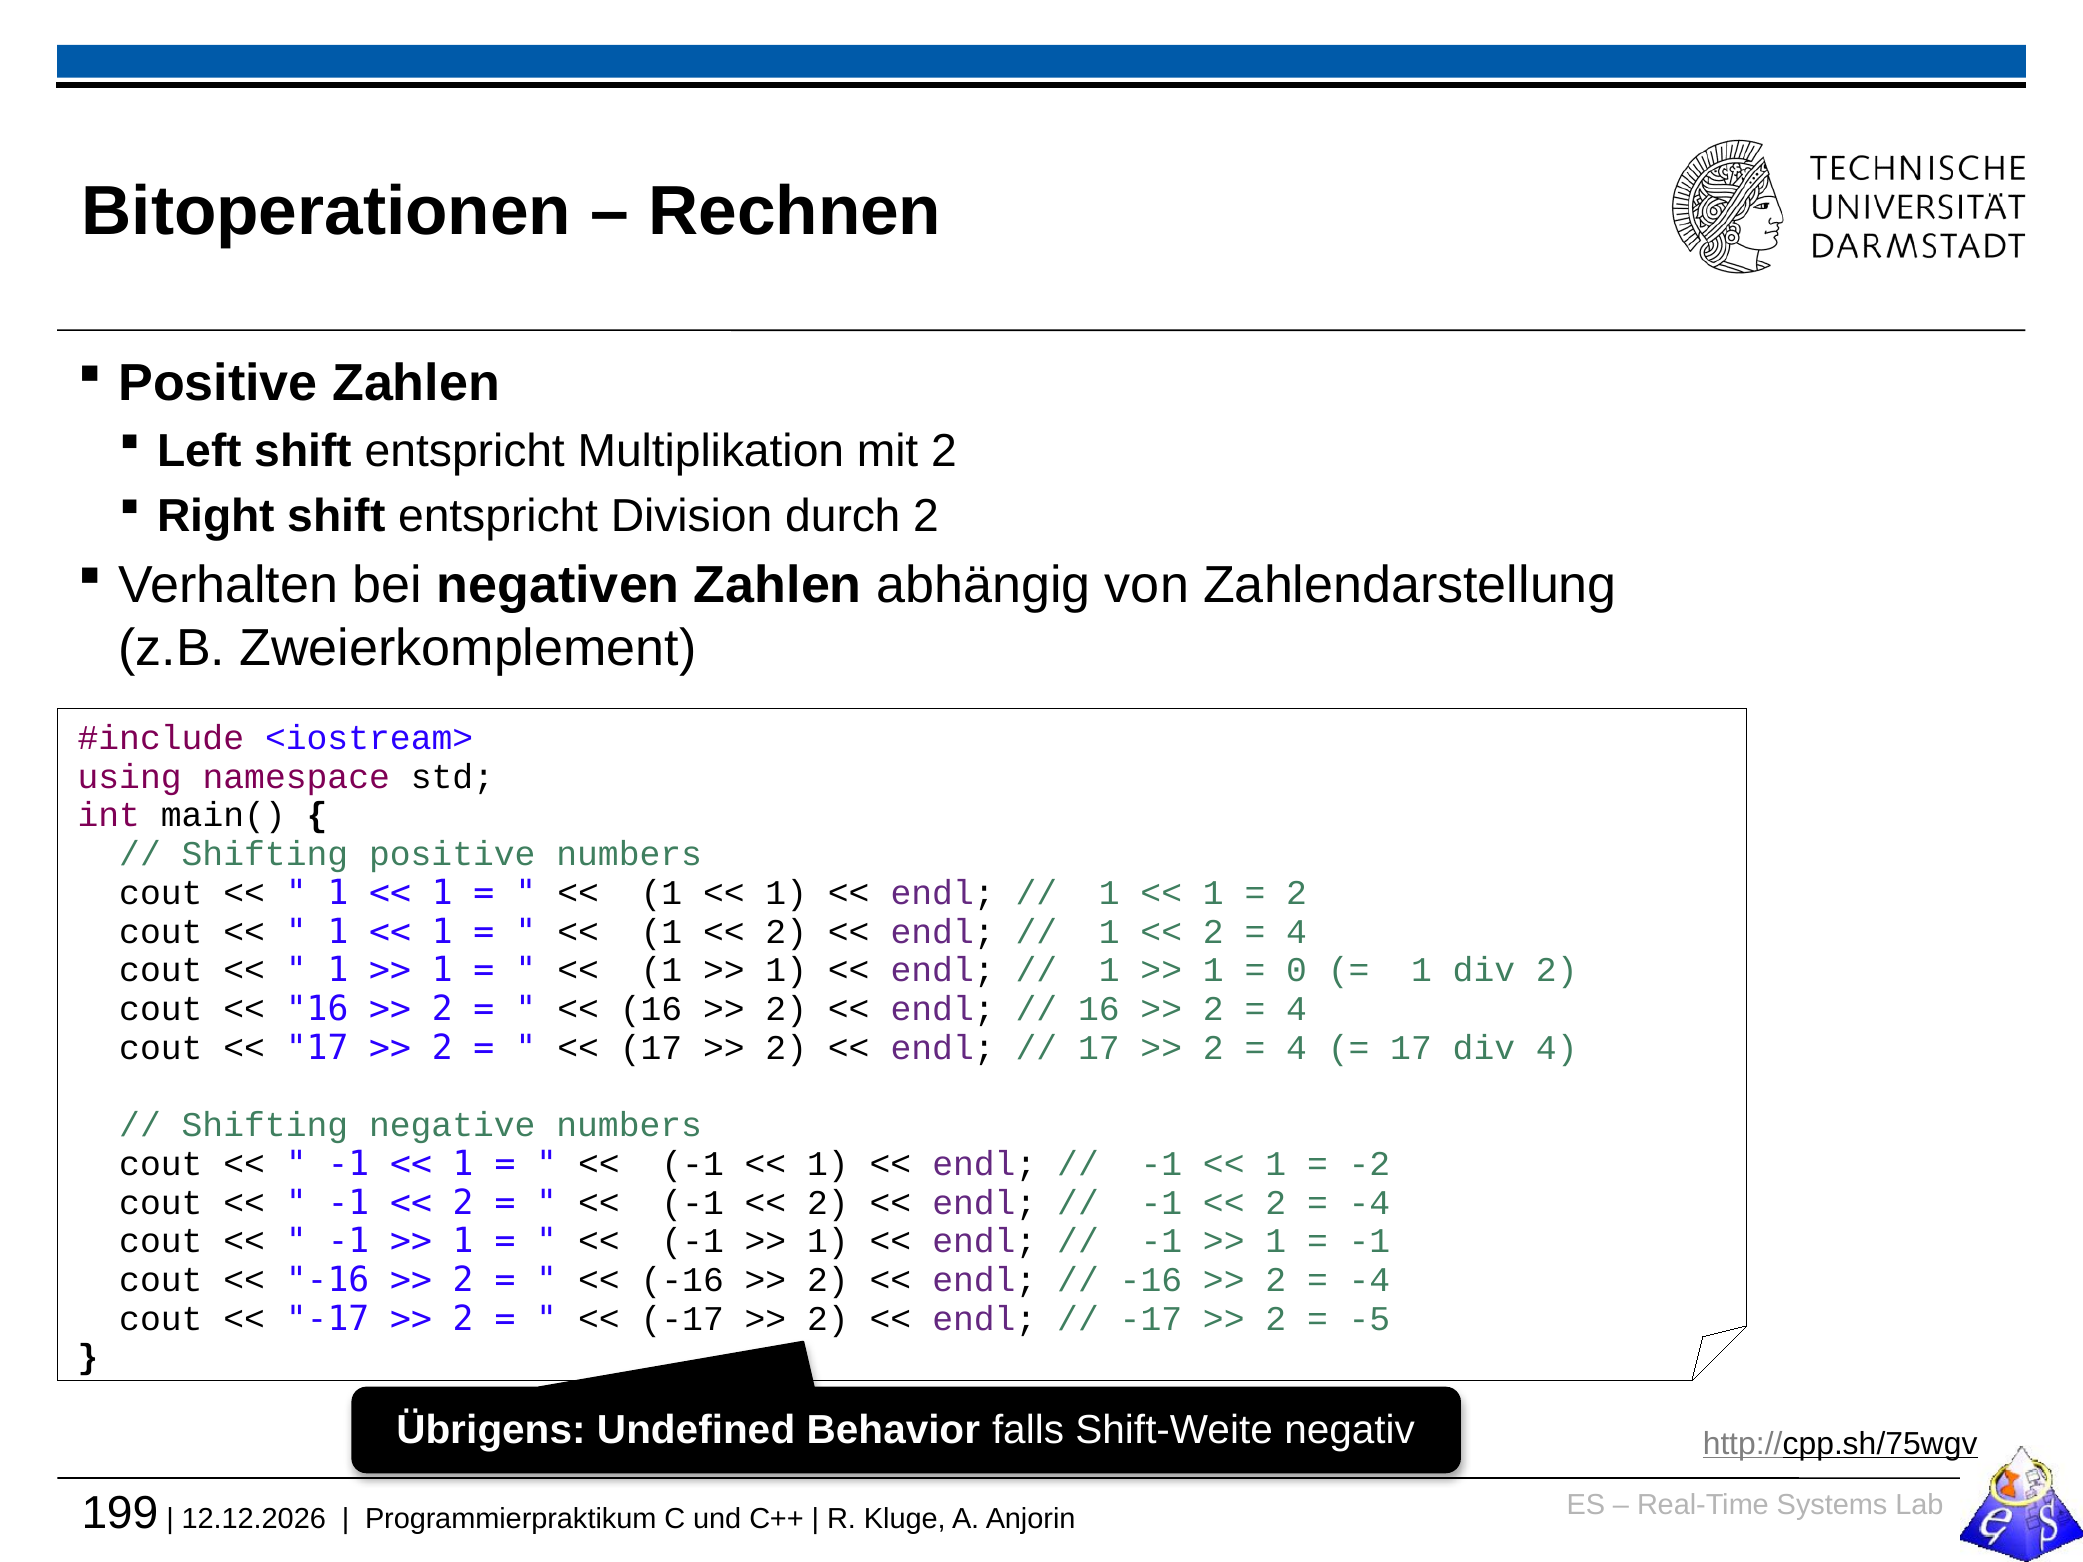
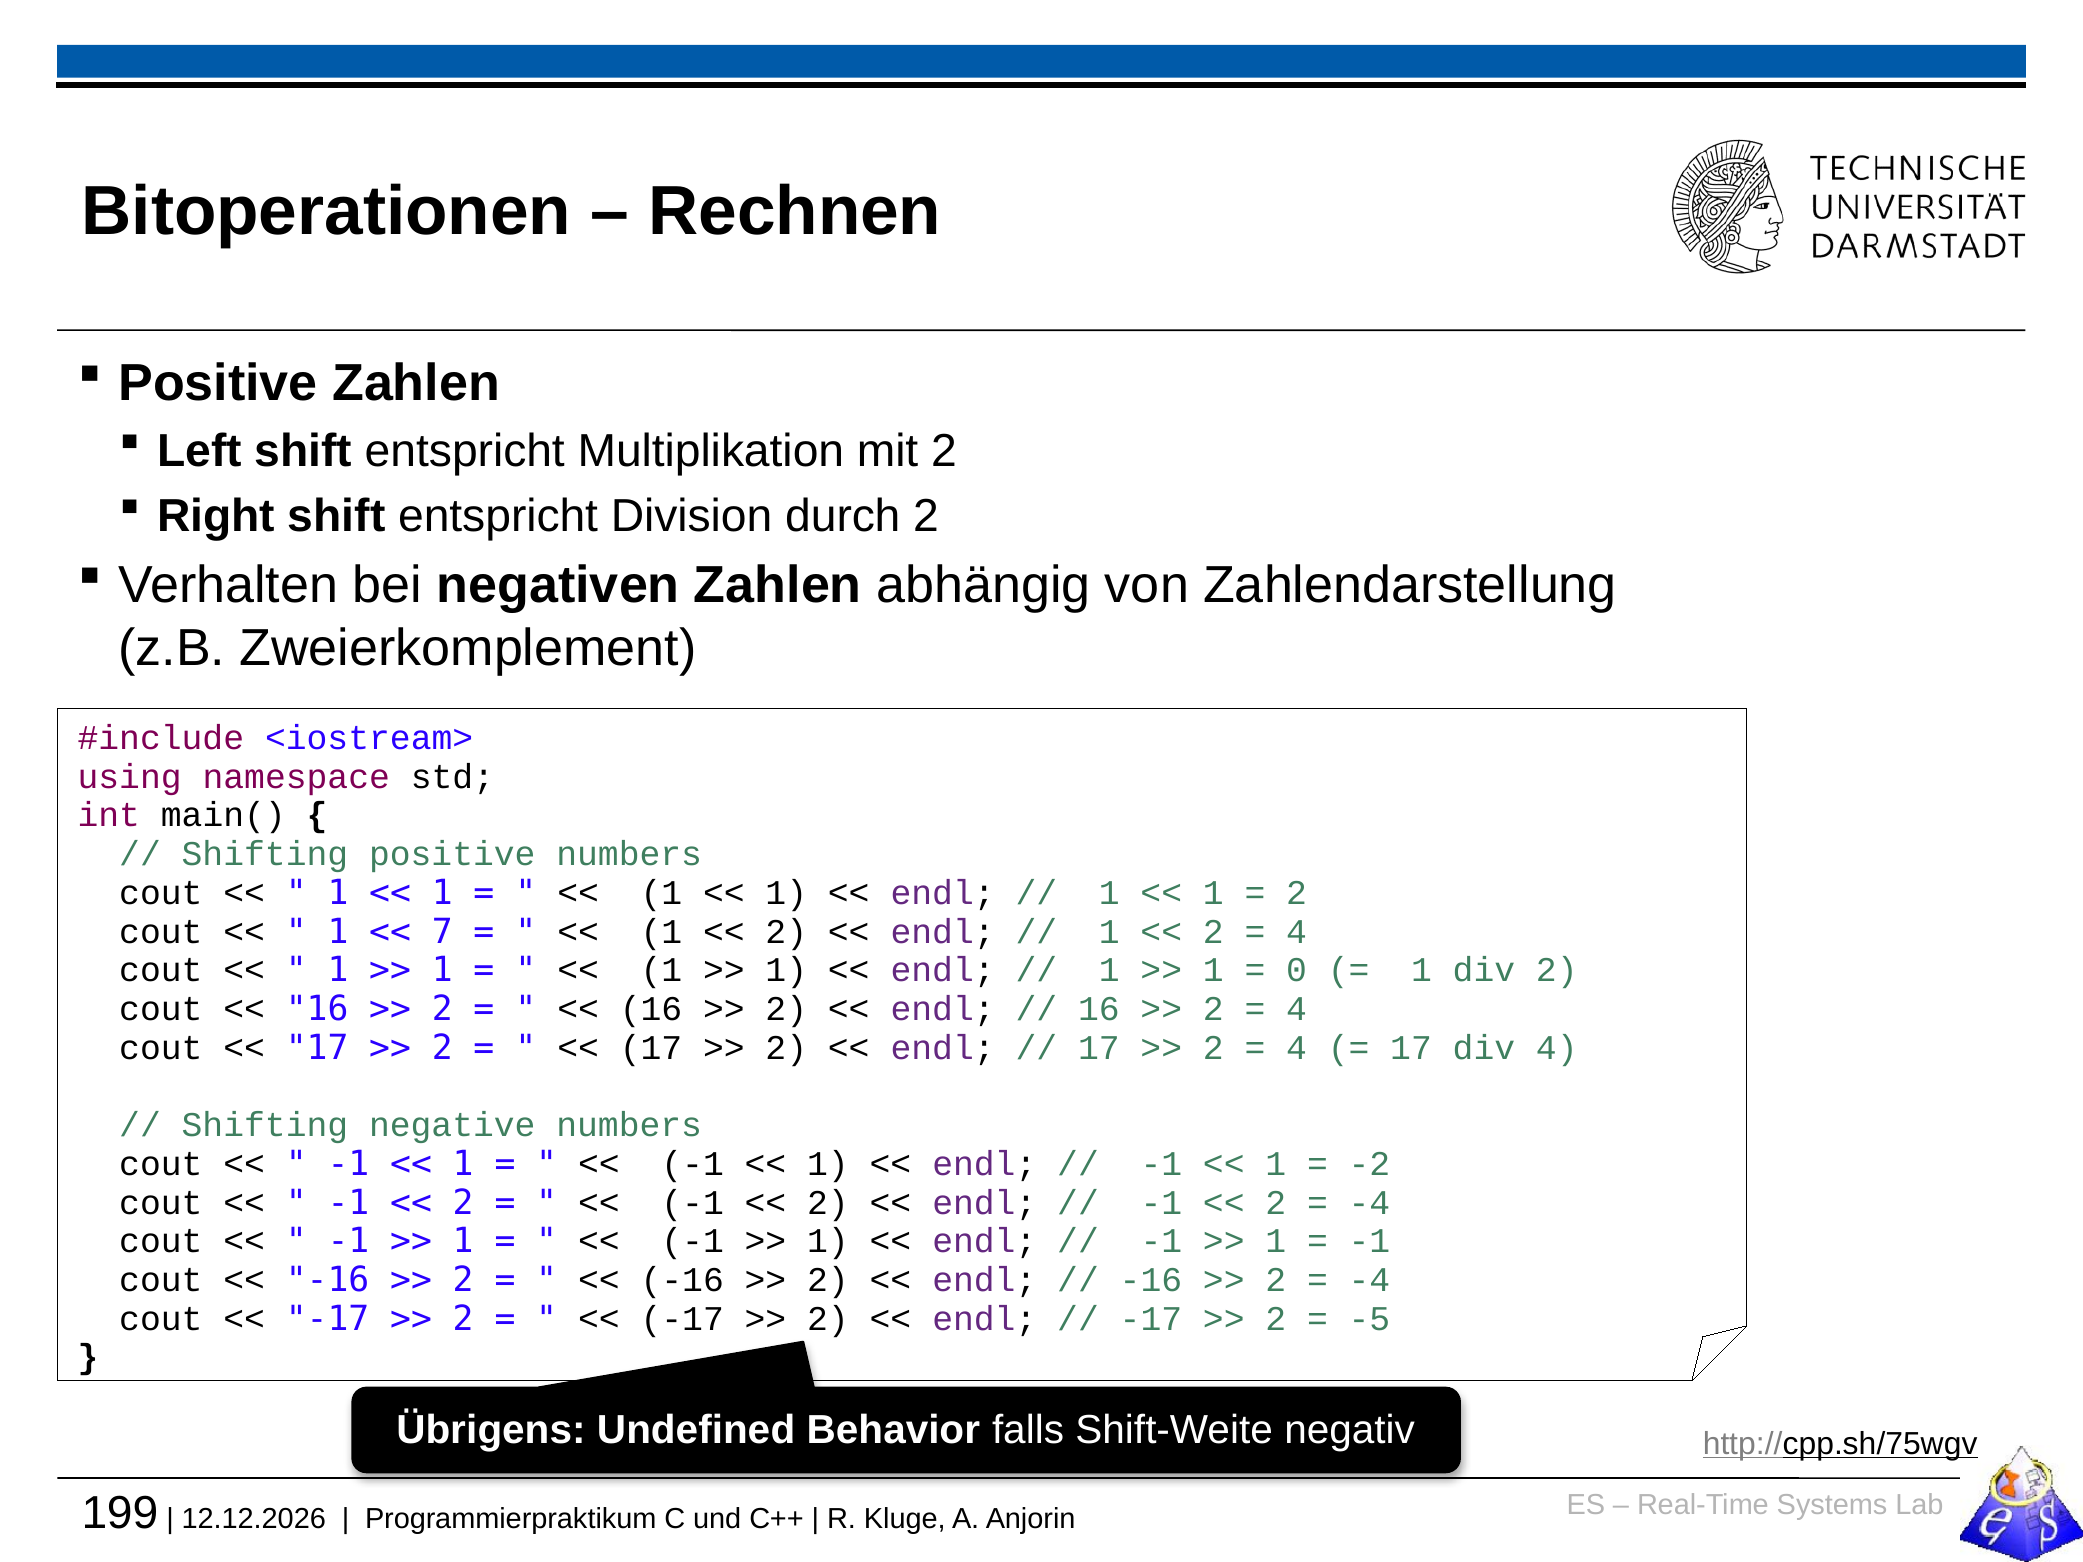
1: 1 -> 7 (442, 932)
